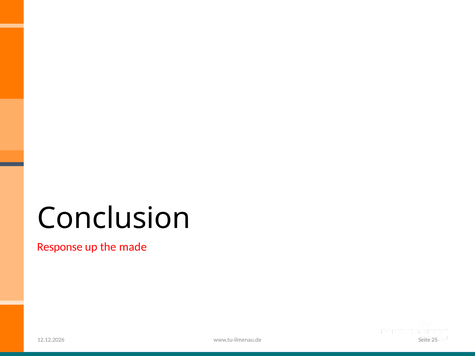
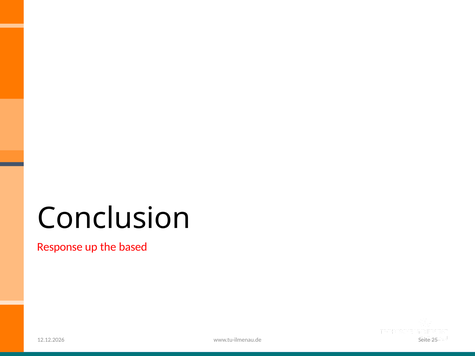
made: made -> based (133, 247)
